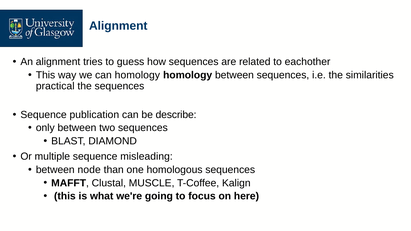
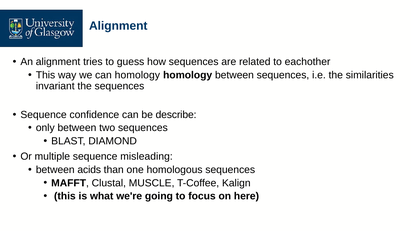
practical: practical -> invariant (55, 86)
publication: publication -> confidence (94, 115)
node: node -> acids (89, 170)
